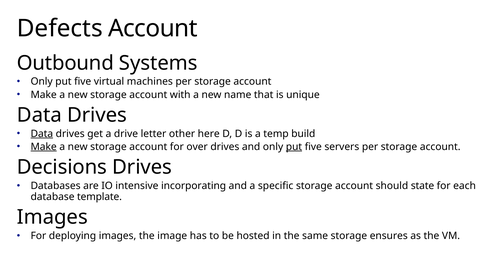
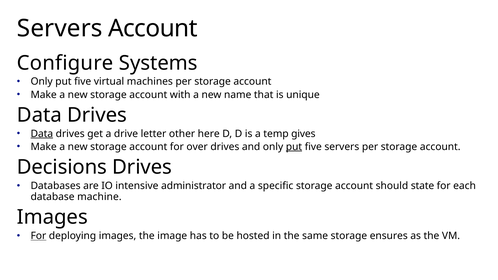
Defects: Defects -> Servers (60, 29)
Outbound: Outbound -> Configure (65, 63)
build: build -> gives (303, 134)
Make underline: present -> none (44, 147)
incorporating: incorporating -> administrator (194, 186)
template: template -> machine (99, 197)
For underline: none -> present (38, 236)
